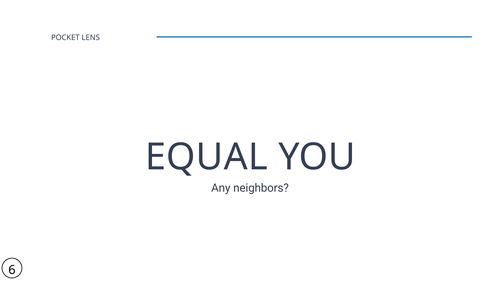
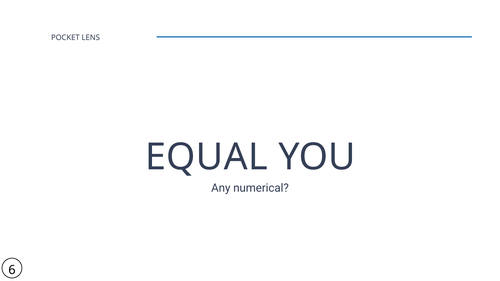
neighbors: neighbors -> numerical (261, 188)
